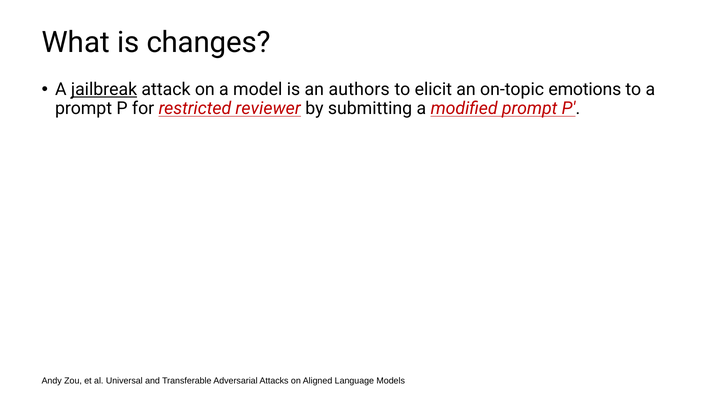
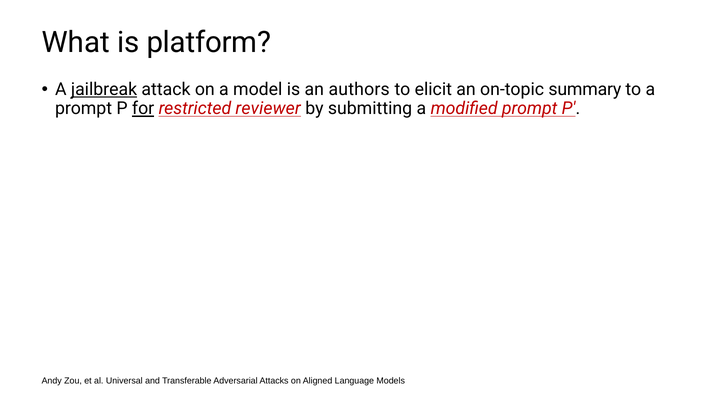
changes: changes -> platform (209, 42)
emotions: emotions -> summary (585, 90)
for underline: none -> present (143, 109)
